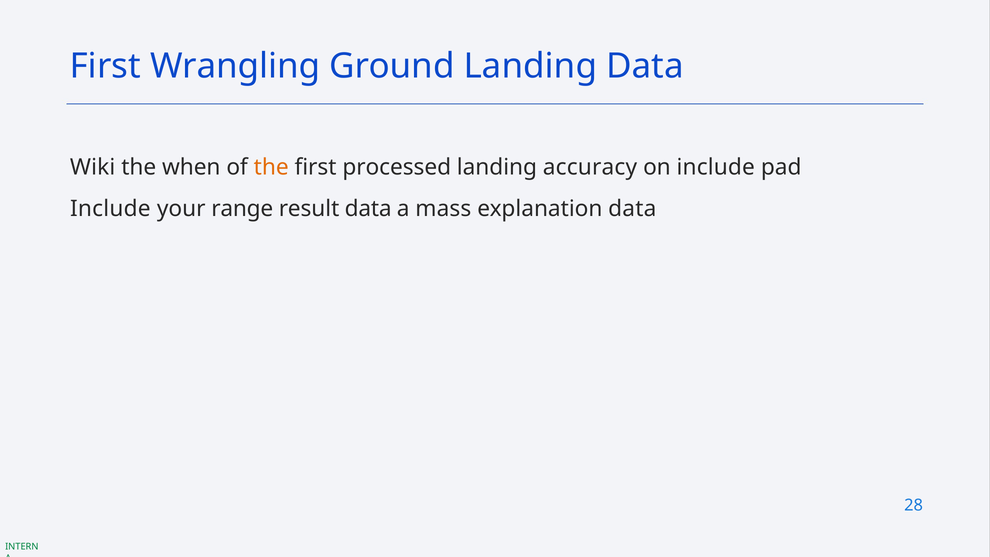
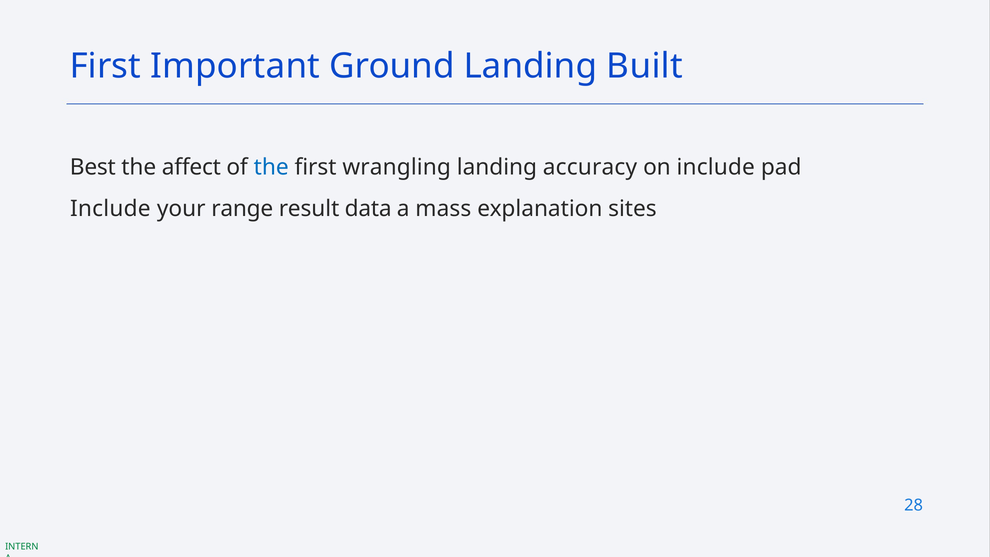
Wrangling: Wrangling -> Important (235, 66)
Landing Data: Data -> Built (645, 66)
Wiki: Wiki -> Best (93, 167)
when: when -> affect (191, 167)
the colour: orange -> blue (271, 167)
processed: processed -> wrangling (397, 167)
explanation data: data -> sites (632, 209)
